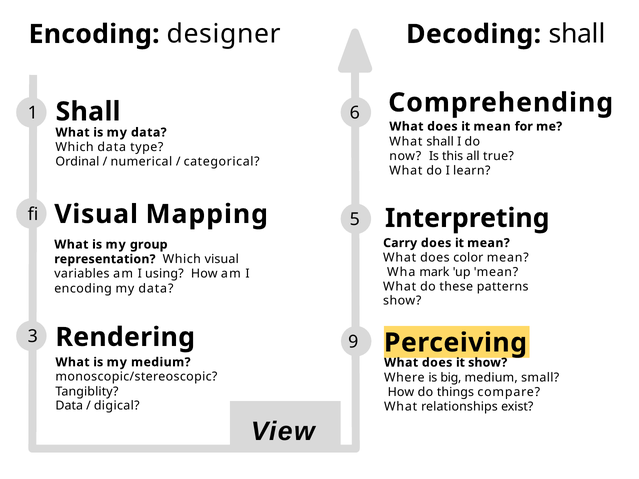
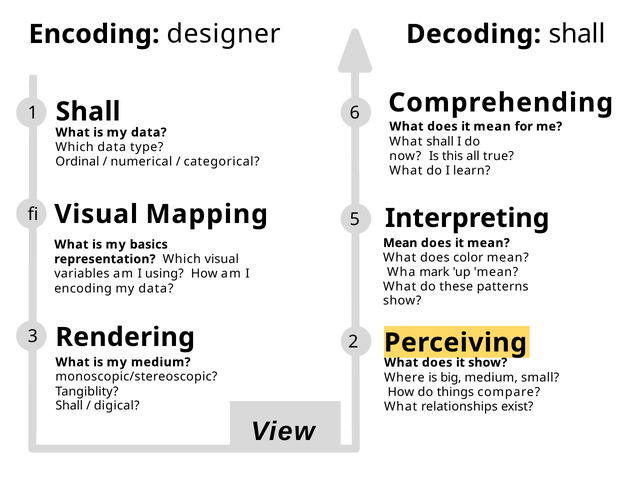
Carry: Carry -> Mean (400, 243)
group: group -> basics (149, 245)
9: 9 -> 2 (353, 342)
Data: Data -> Shall (69, 406)
